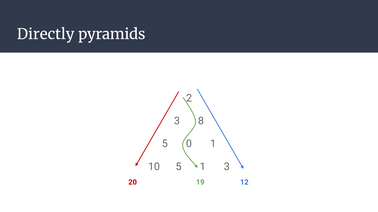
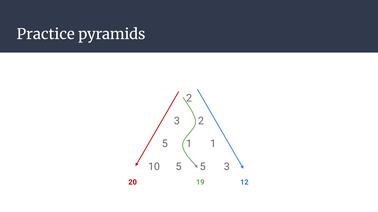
Directly: Directly -> Practice (46, 34)
3 8: 8 -> 2 (201, 121)
5 0: 0 -> 1 (189, 144)
5 1: 1 -> 5 (203, 167)
